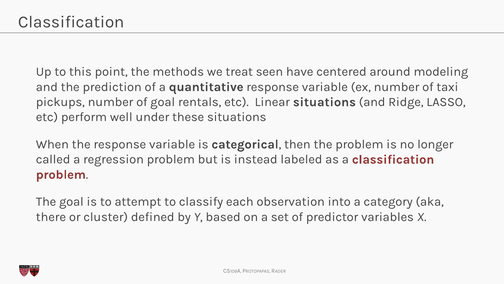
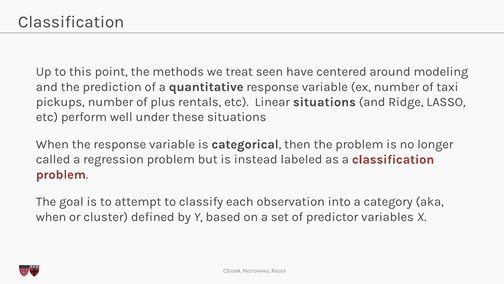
of goal: goal -> plus (163, 102)
there: there -> when (51, 216)
